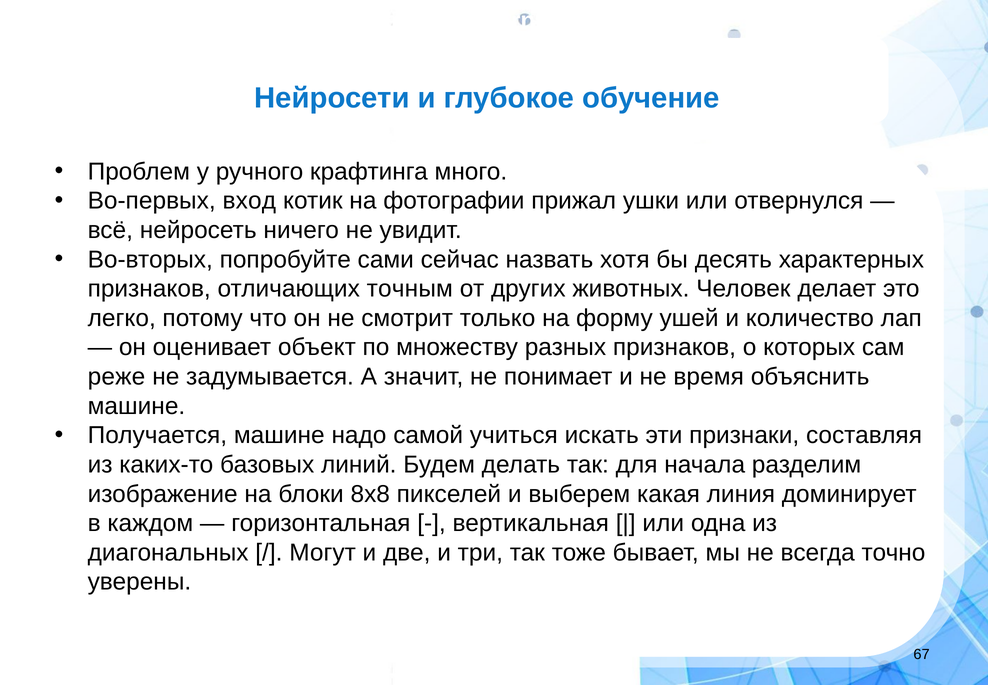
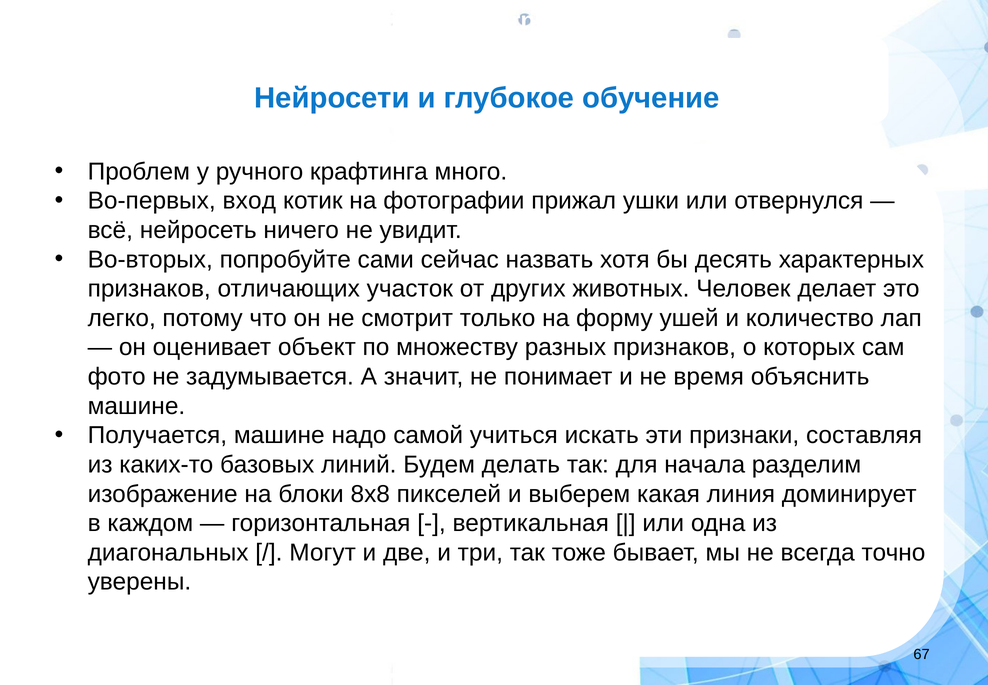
точным: точным -> участок (410, 289)
реже: реже -> фото (117, 377)
